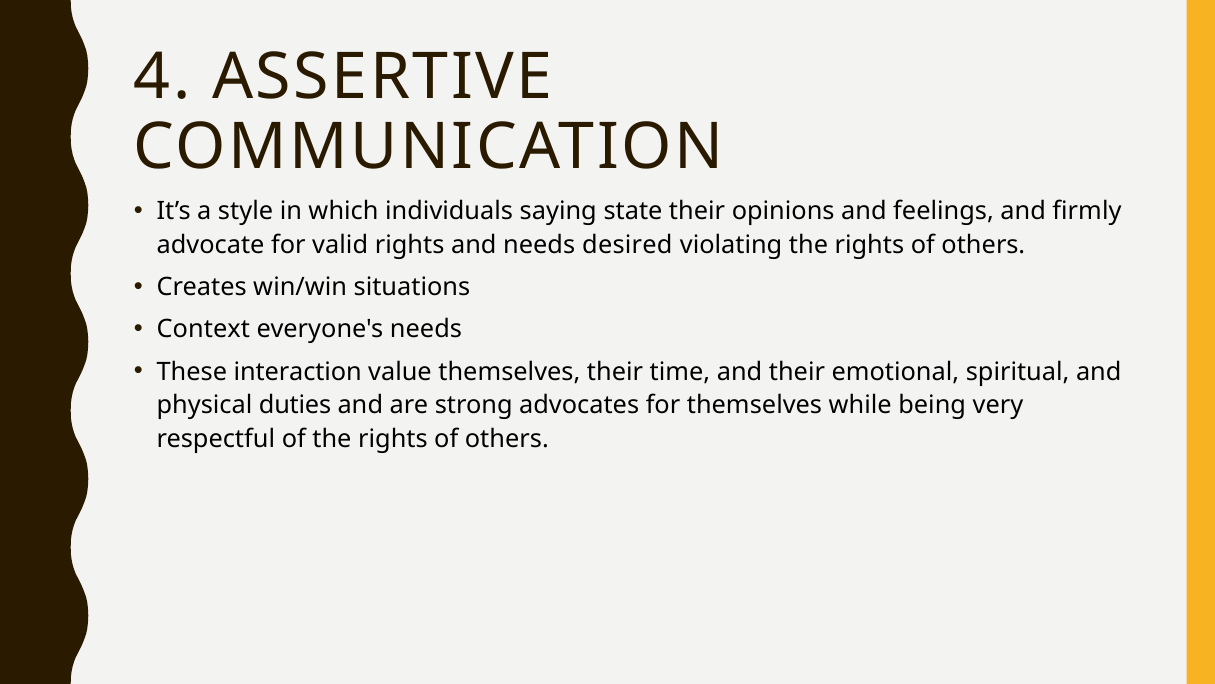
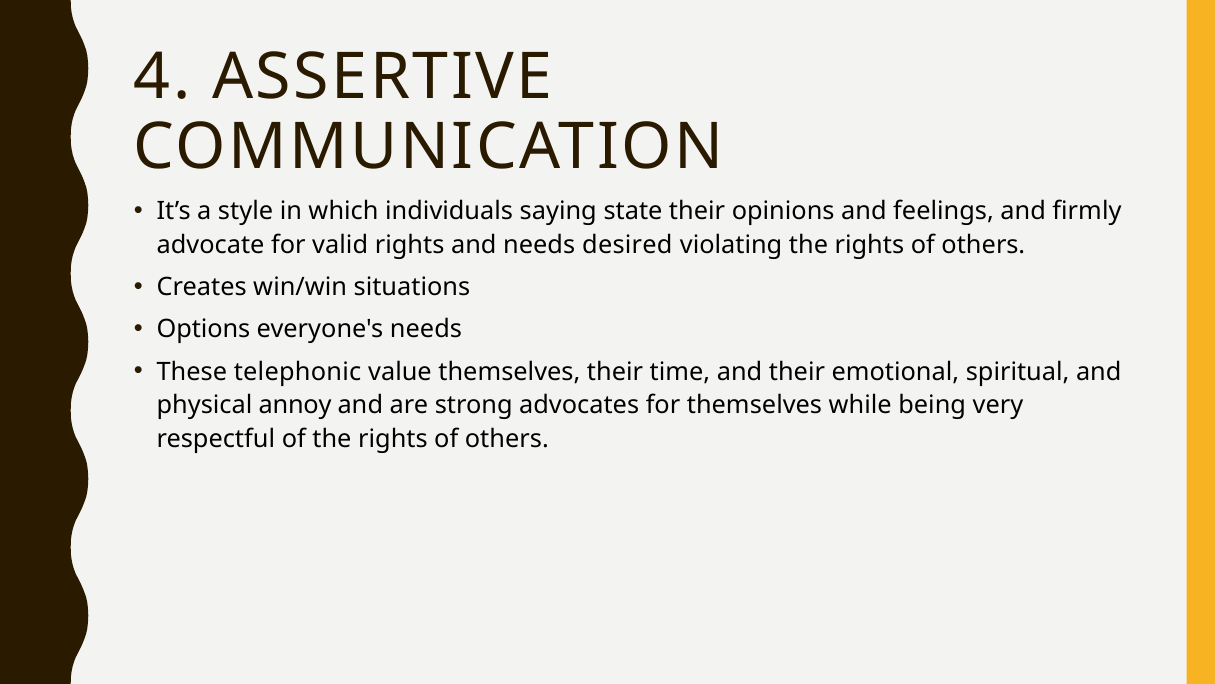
Context: Context -> Options (203, 329)
interaction: interaction -> telephonic (297, 372)
duties: duties -> annoy (295, 405)
